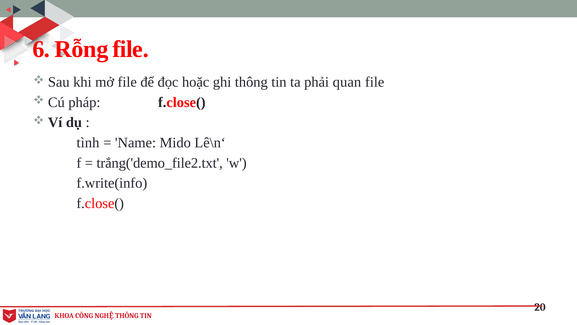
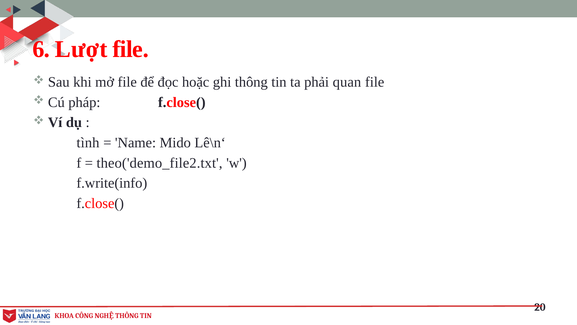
Rỗng: Rỗng -> Lượt (81, 49)
trắng('demo_file2.txt: trắng('demo_file2.txt -> theo('demo_file2.txt (160, 163)
